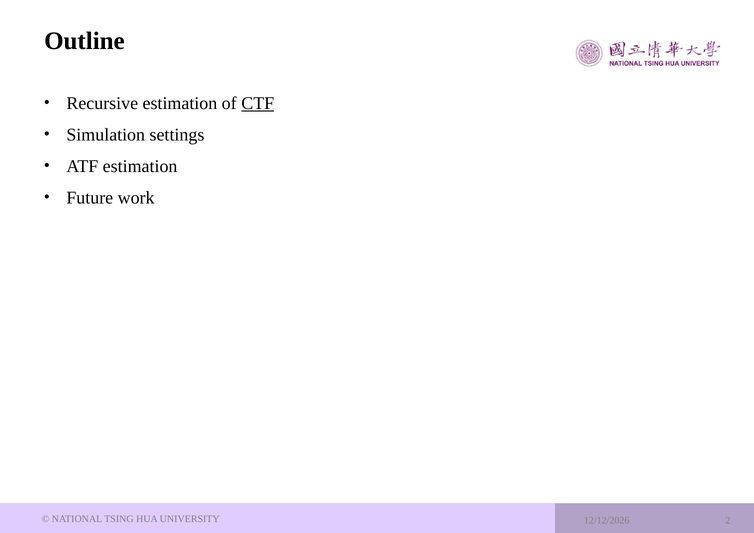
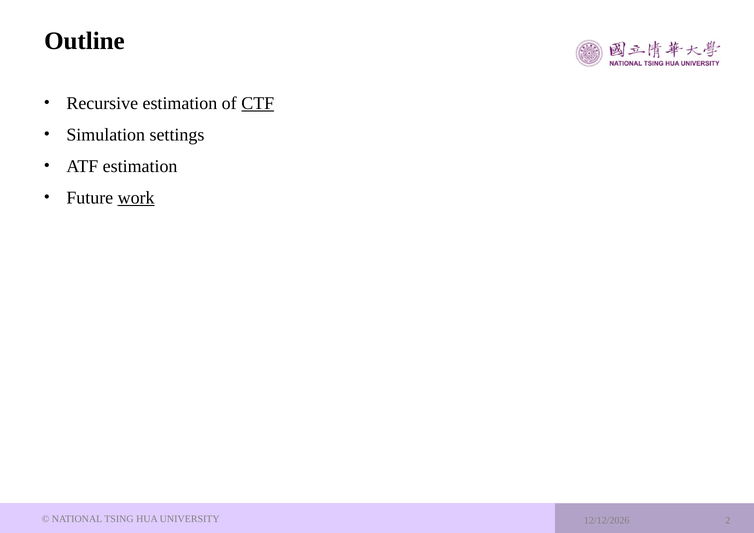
work underline: none -> present (136, 198)
